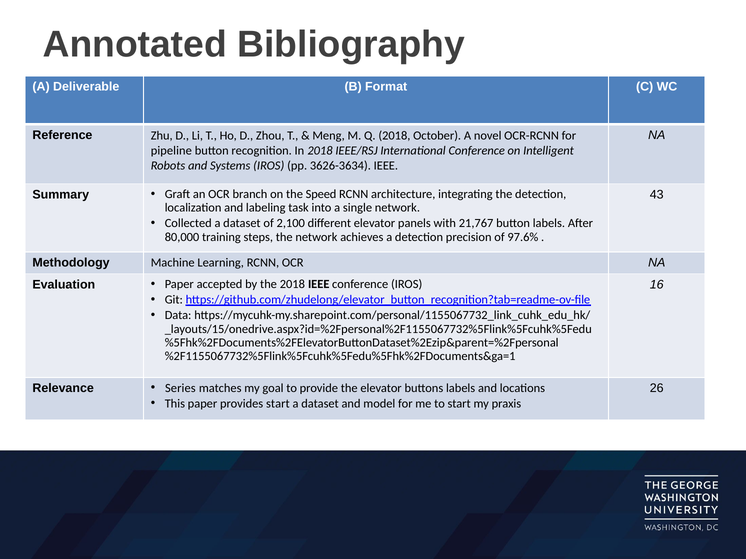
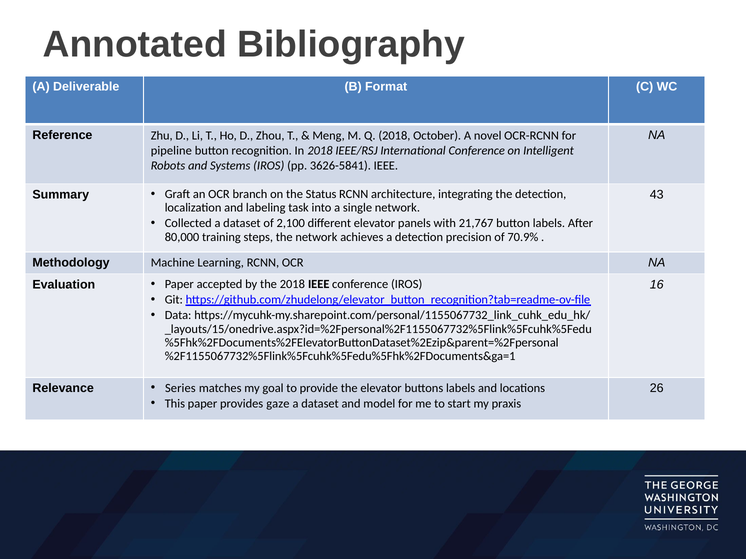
3626-3634: 3626-3634 -> 3626-5841 (340, 166)
Speed: Speed -> Status (321, 194)
97.6%: 97.6% -> 70.9% (523, 237)
provides start: start -> gaze (278, 404)
